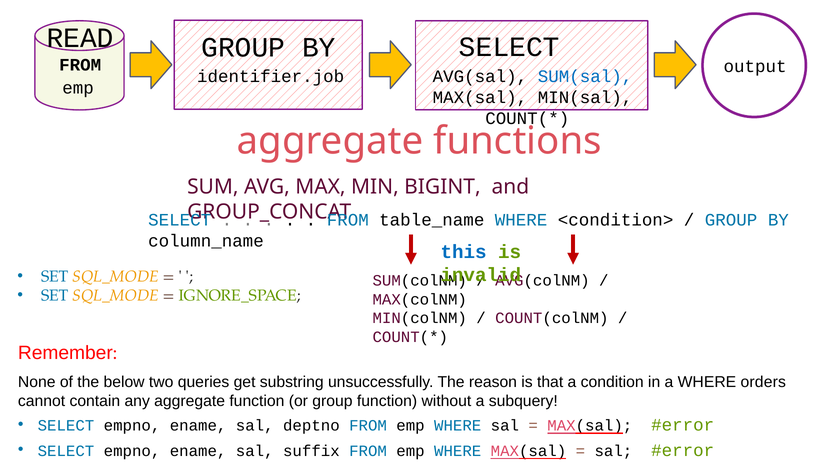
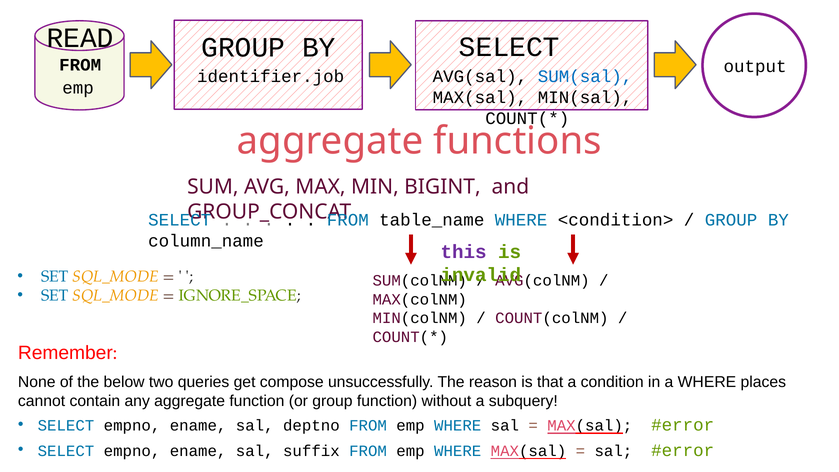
this colour: blue -> purple (464, 252)
substring: substring -> compose (292, 382)
orders: orders -> places (763, 382)
